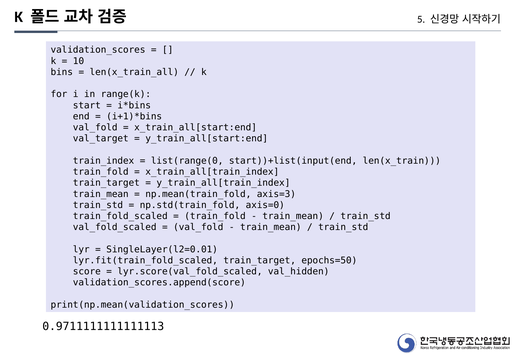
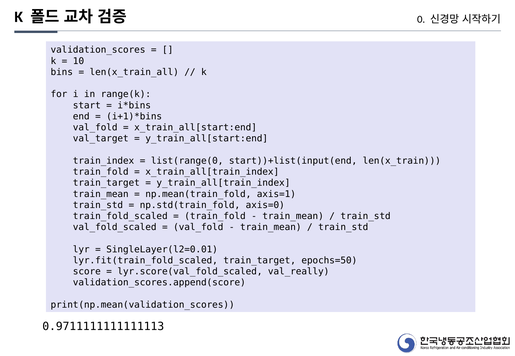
5: 5 -> 0 (421, 19)
axis=3: axis=3 -> axis=1 (276, 194)
val_hidden: val_hidden -> val_really (299, 272)
